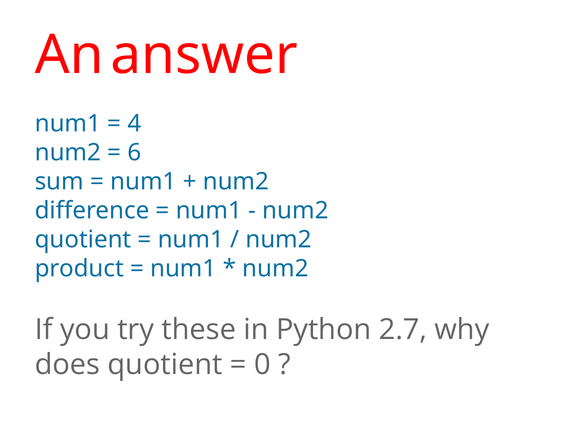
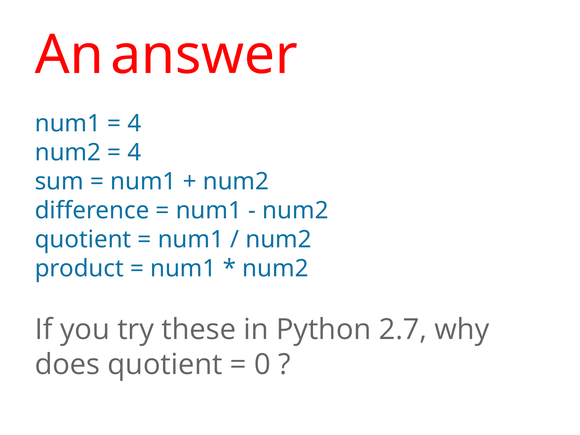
6: 6 -> 4 (134, 152)
